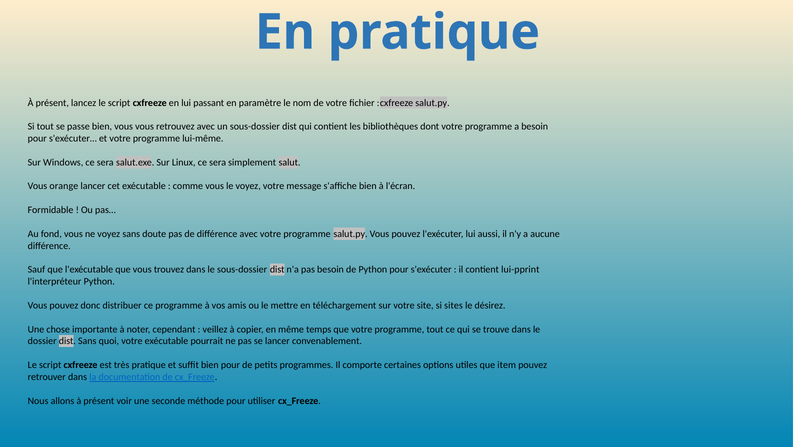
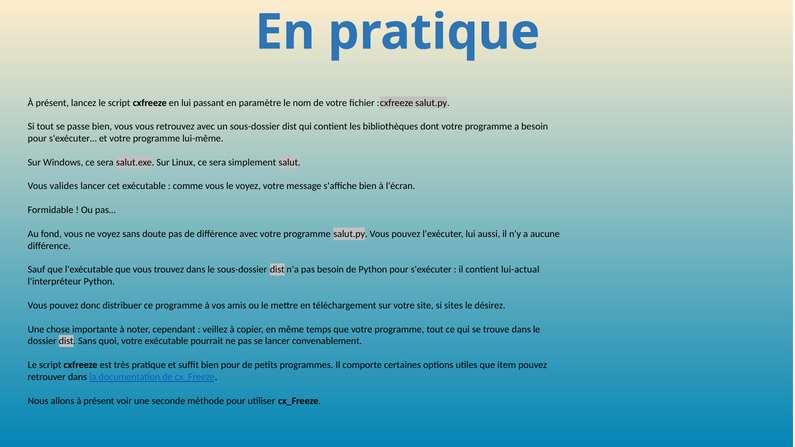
orange: orange -> valides (64, 186)
lui-pprint: lui-pprint -> lui-actual (520, 270)
